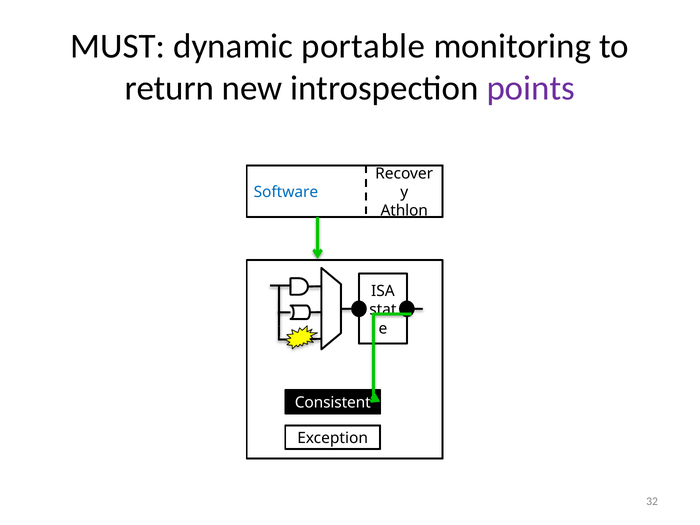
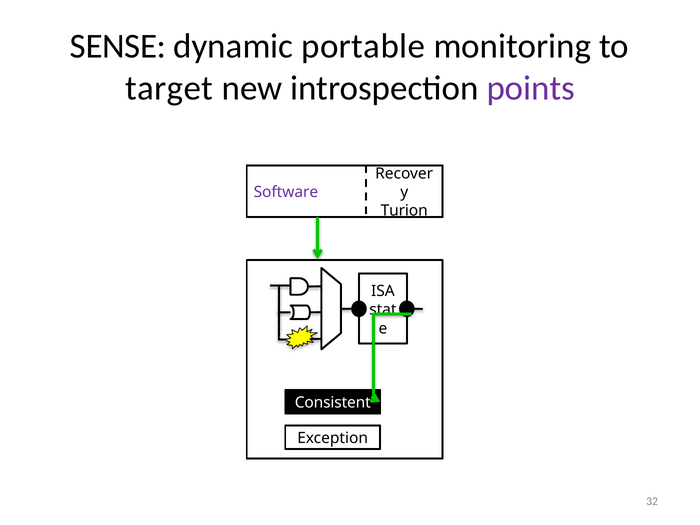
MUST: MUST -> SENSE (118, 46)
return: return -> target (169, 88)
Software colour: blue -> purple (286, 192)
Athlon: Athlon -> Turion (404, 211)
